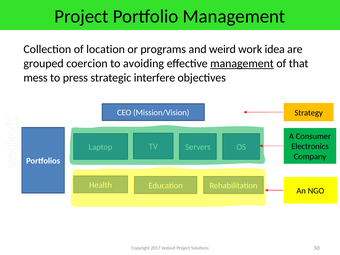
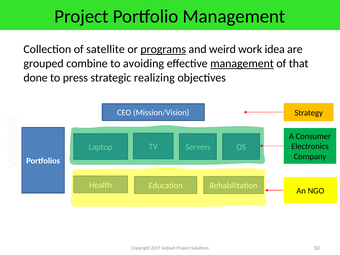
location: location -> satellite (106, 49)
programs underline: none -> present (163, 49)
coercion: coercion -> combine (87, 64)
mess: mess -> done (36, 78)
interfere: interfere -> realizing (154, 78)
